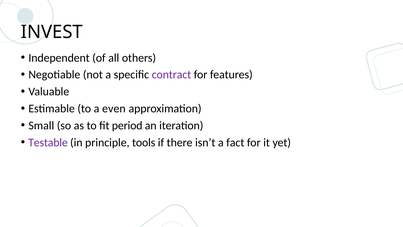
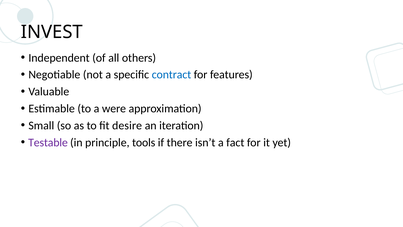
contract colour: purple -> blue (171, 75)
even: even -> were (114, 108)
period: period -> desire (127, 125)
